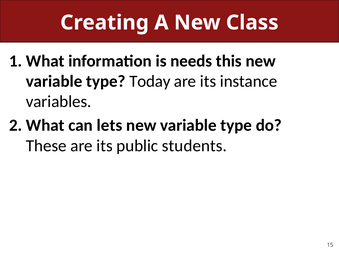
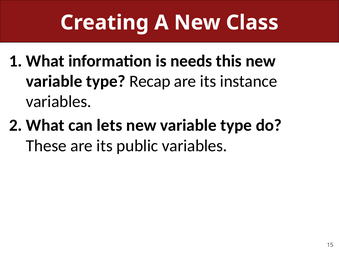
Today: Today -> Recap (150, 81)
public students: students -> variables (195, 146)
